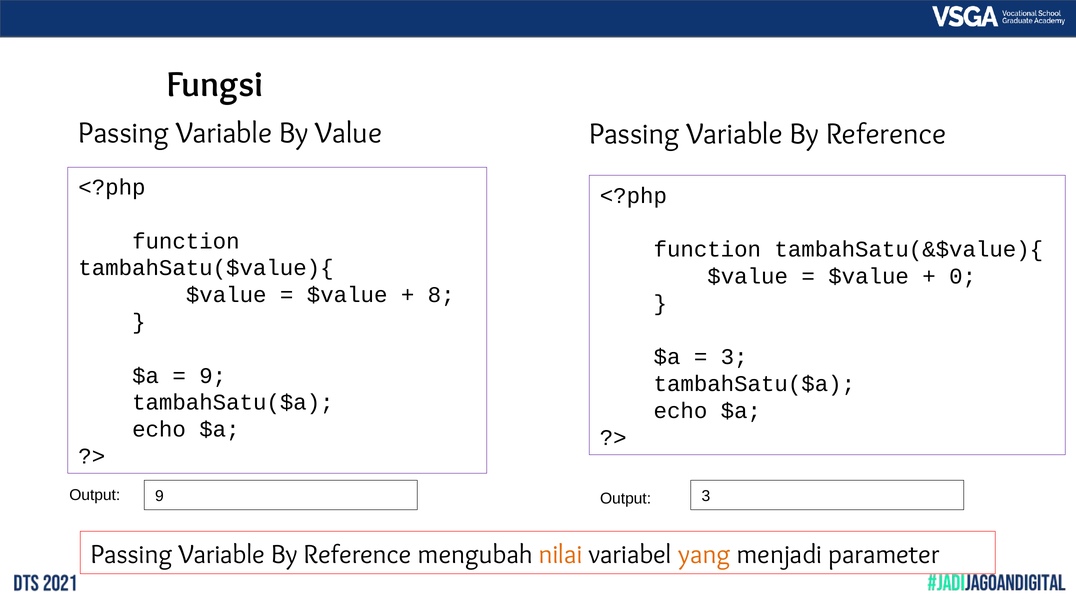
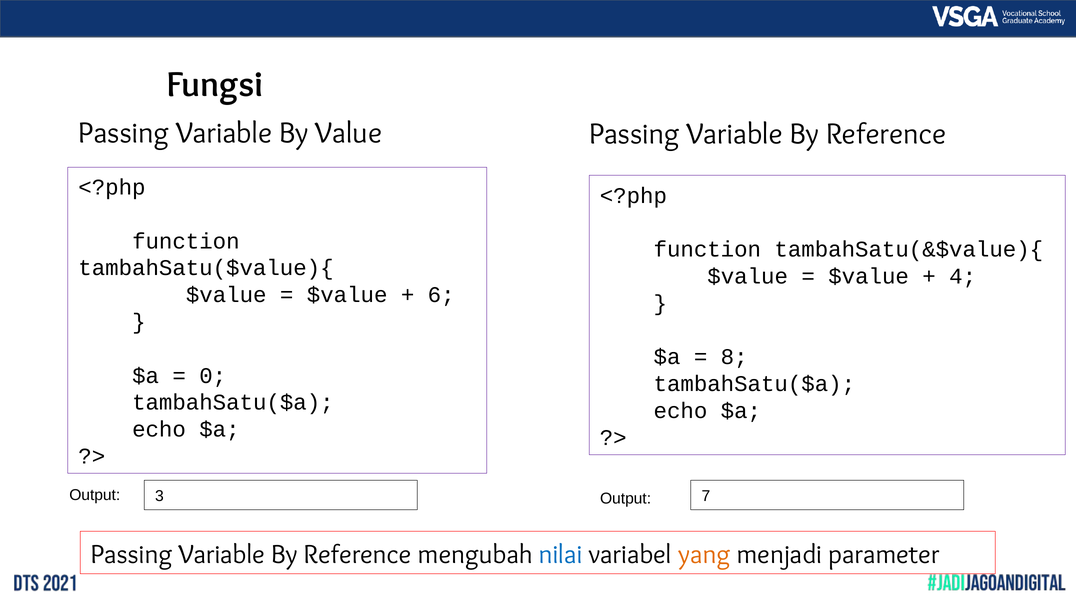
0: 0 -> 4 (963, 276)
8: 8 -> 6 (441, 295)
3: 3 -> 8 (734, 357)
9: 9 -> 0 (213, 376)
Output 9: 9 -> 3 (159, 496)
Output 3: 3 -> 7 (706, 496)
nilai colour: orange -> blue (561, 555)
